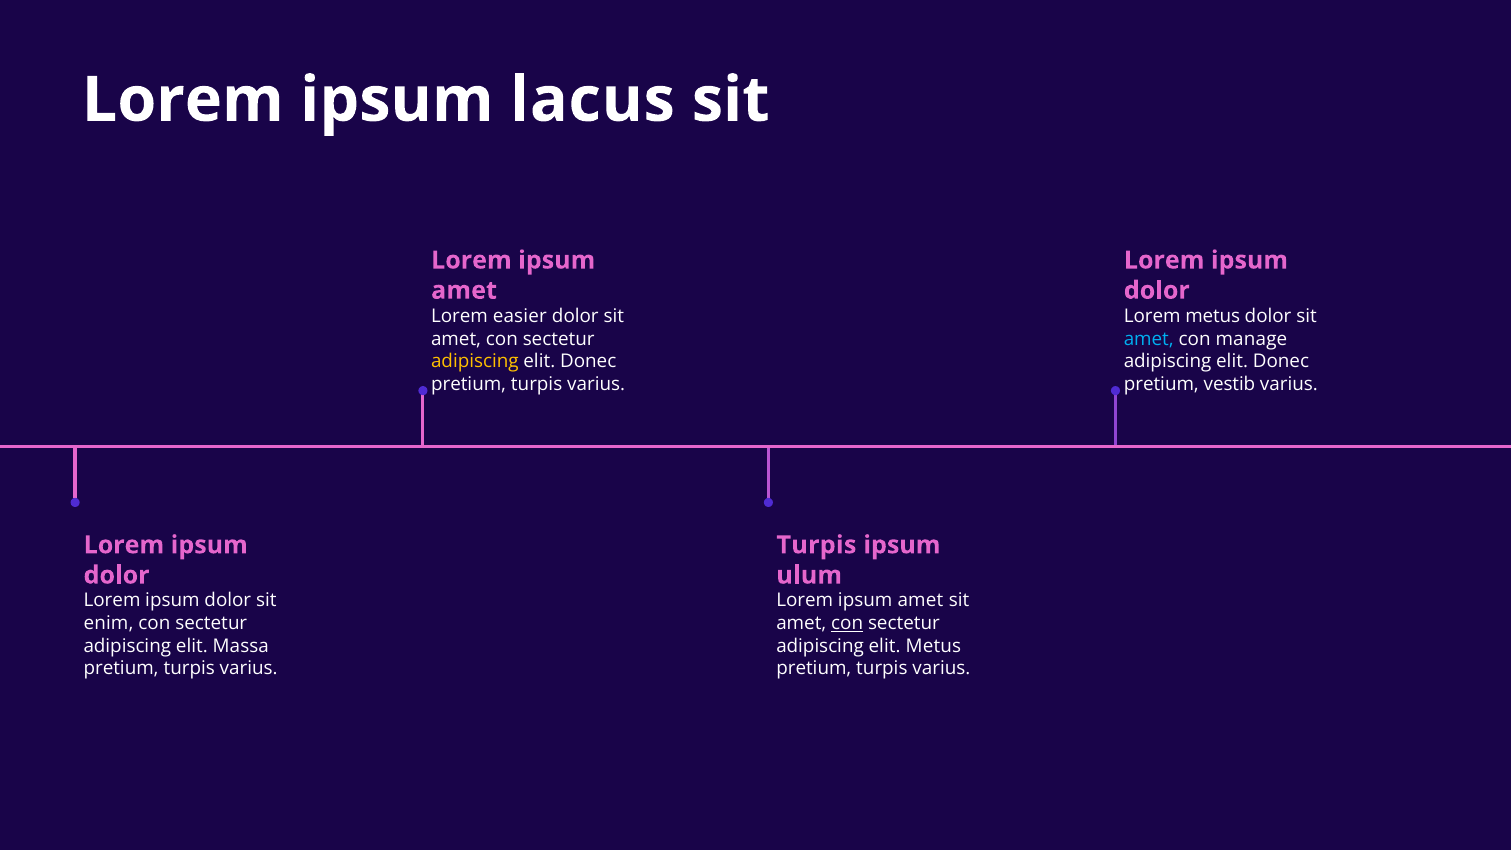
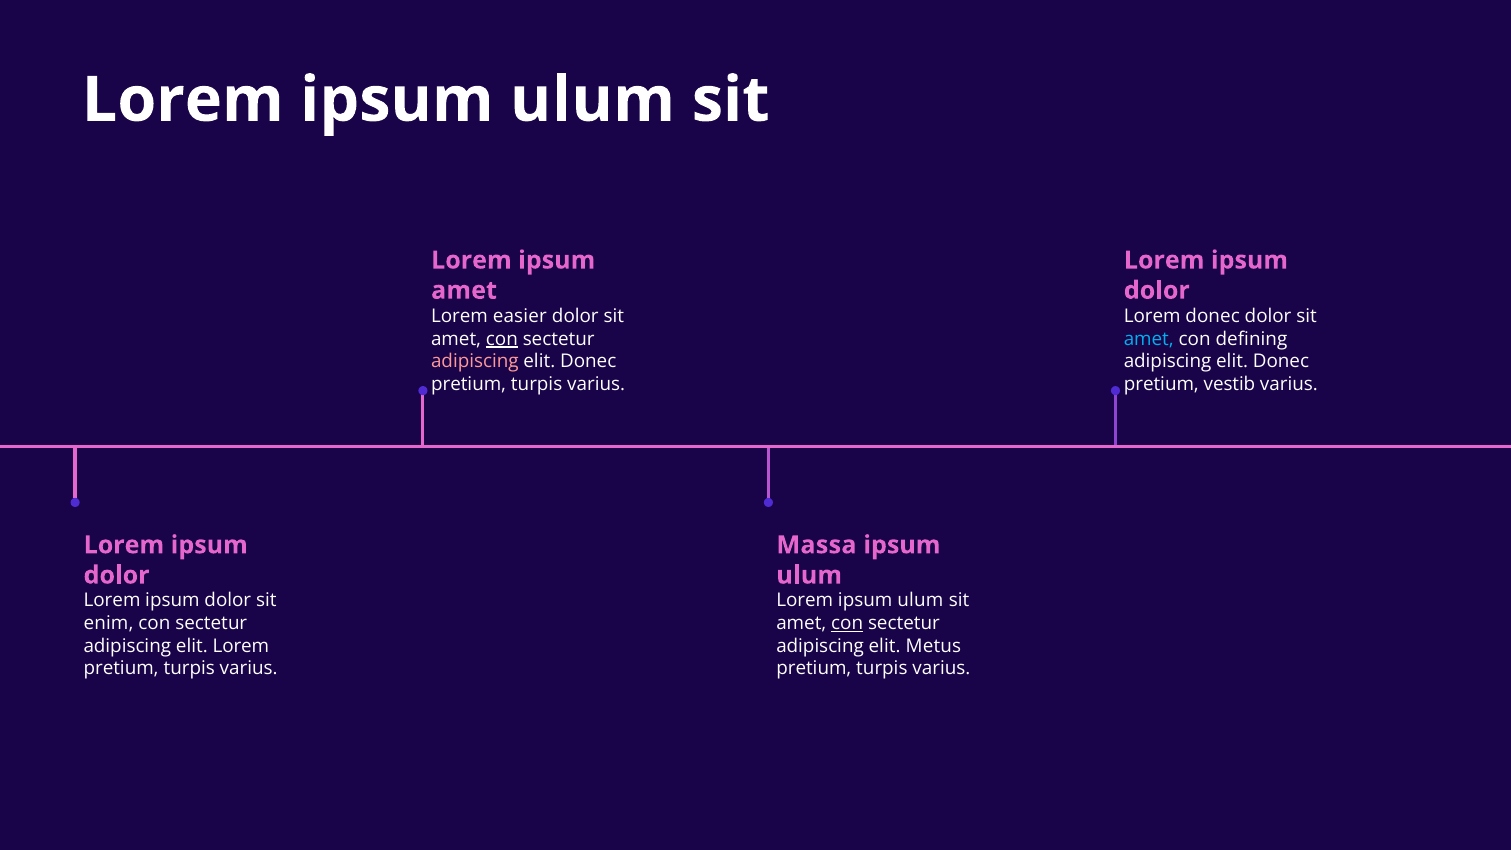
lacus: lacus -> ulum (593, 100)
Lorem metus: metus -> donec (1213, 316)
con underline: none -> present (502, 339)
manage: manage -> defining (1251, 339)
adipiscing colour: yellow -> pink (475, 362)
Turpis: Turpis -> Massa (816, 545)
amet: amet -> ulum (920, 601)
elit Massa: Massa -> Lorem (241, 646)
